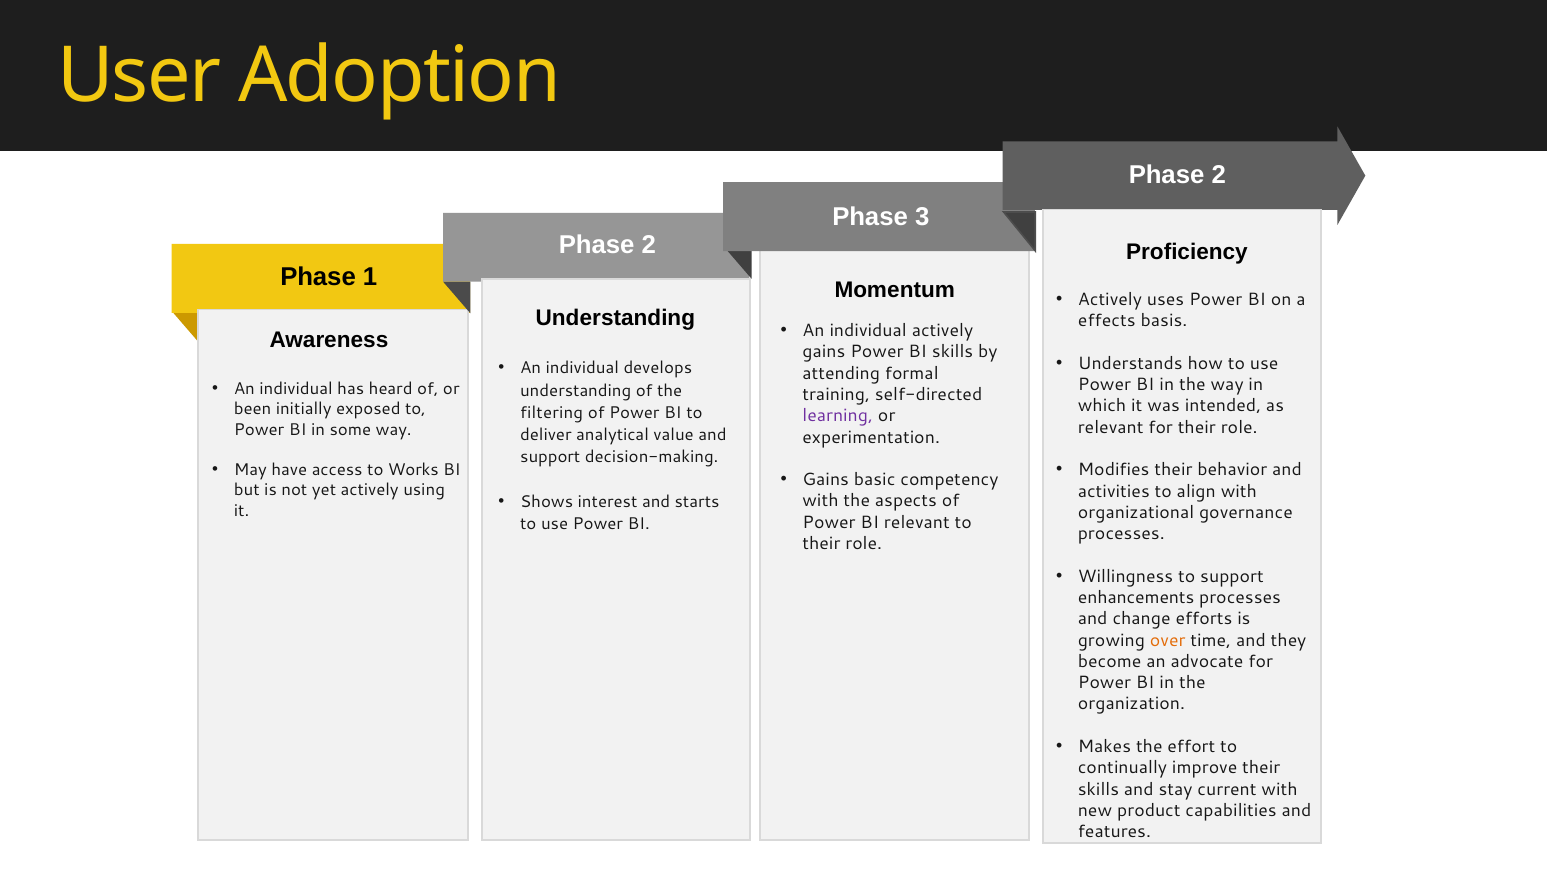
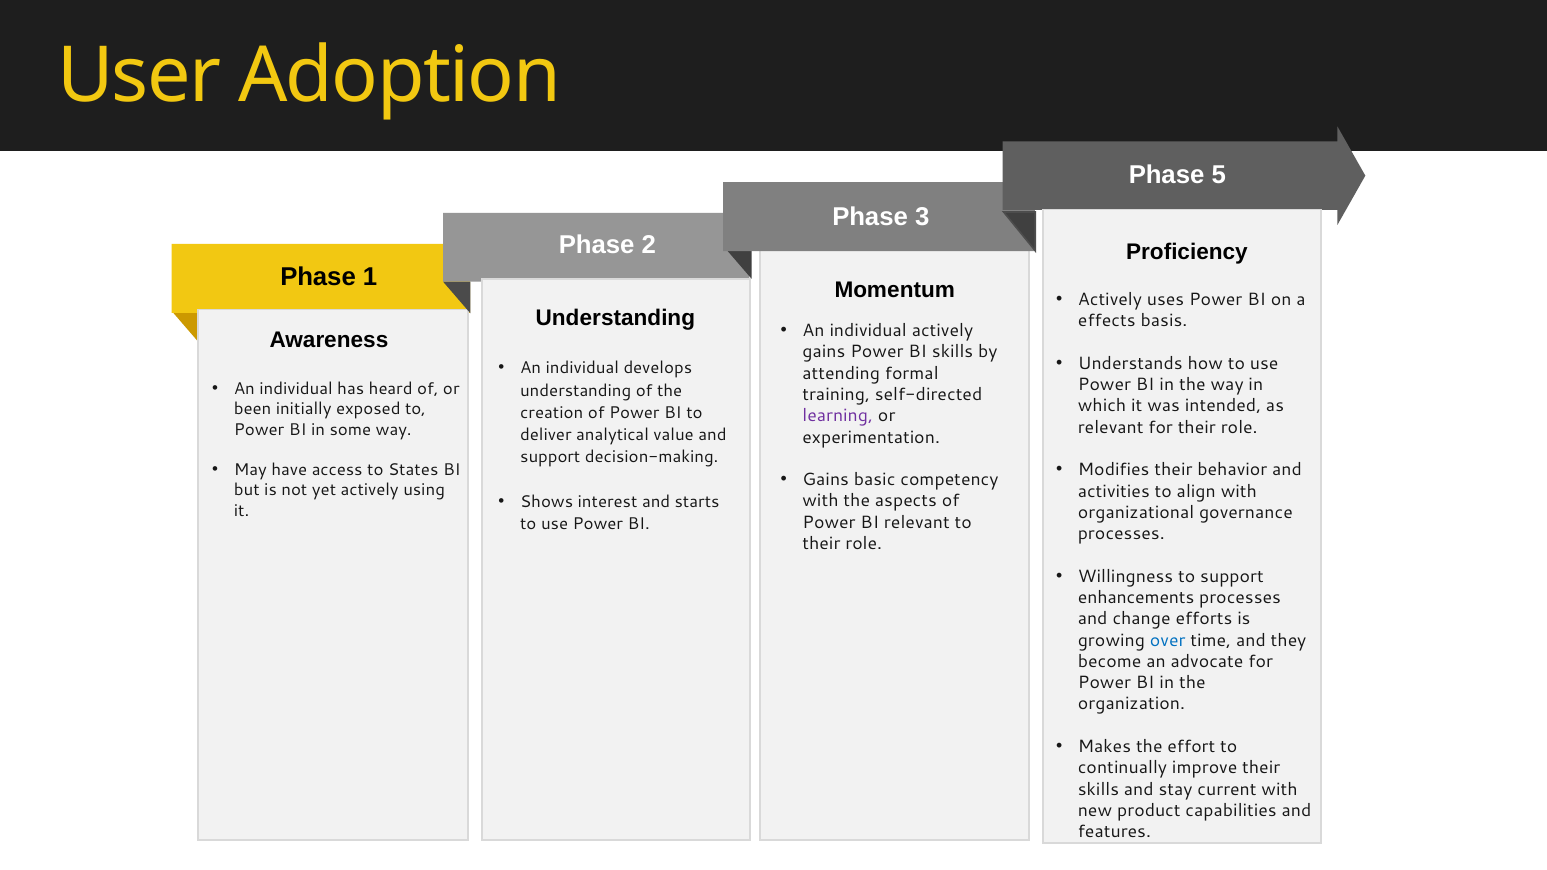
2: 2 -> 5 (1219, 175)
filtering: filtering -> creation (552, 413)
Works: Works -> States (413, 470)
over colour: orange -> blue (1168, 640)
